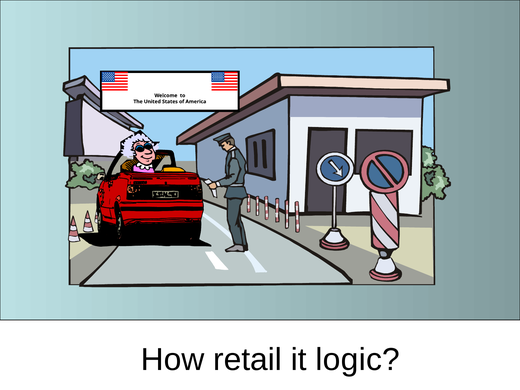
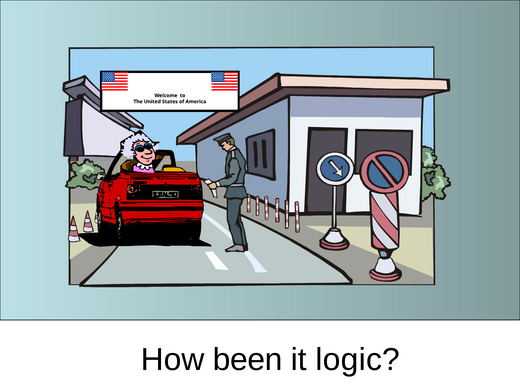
retail: retail -> been (248, 360)
